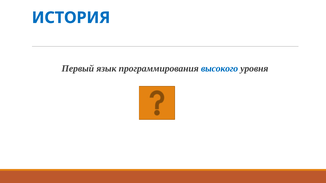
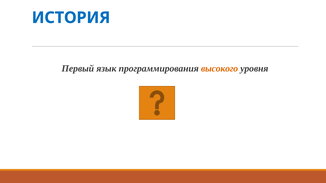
высокого colour: blue -> orange (220, 69)
